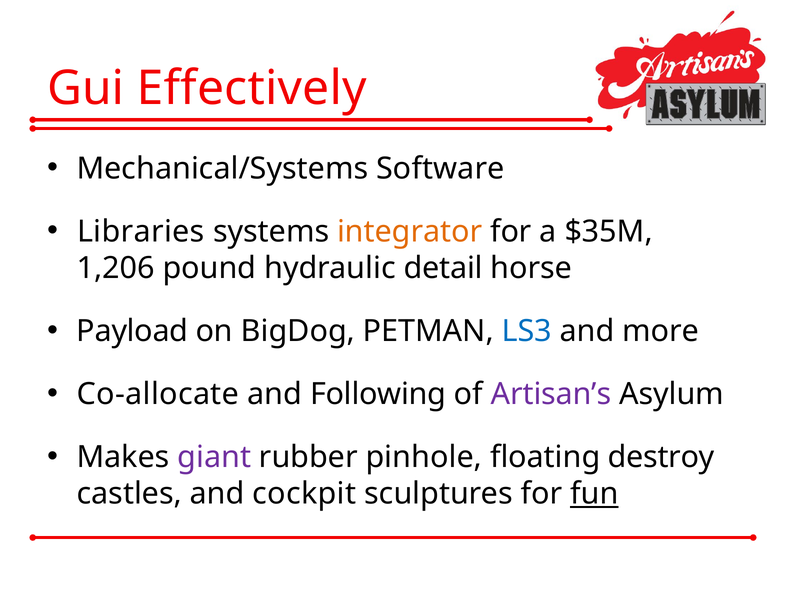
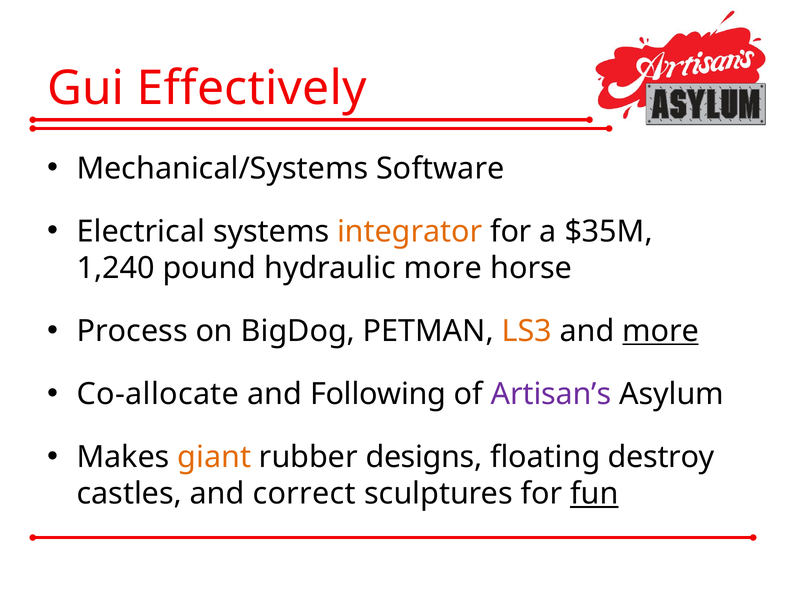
Libraries: Libraries -> Electrical (141, 231)
1,206: 1,206 -> 1,240 (116, 268)
hydraulic detail: detail -> more (443, 268)
Payload: Payload -> Process (132, 331)
LS3 colour: blue -> orange (527, 331)
more underline: none -> present (661, 331)
giant colour: purple -> orange (214, 457)
pinhole: pinhole -> designs (424, 457)
cockpit: cockpit -> correct (304, 493)
